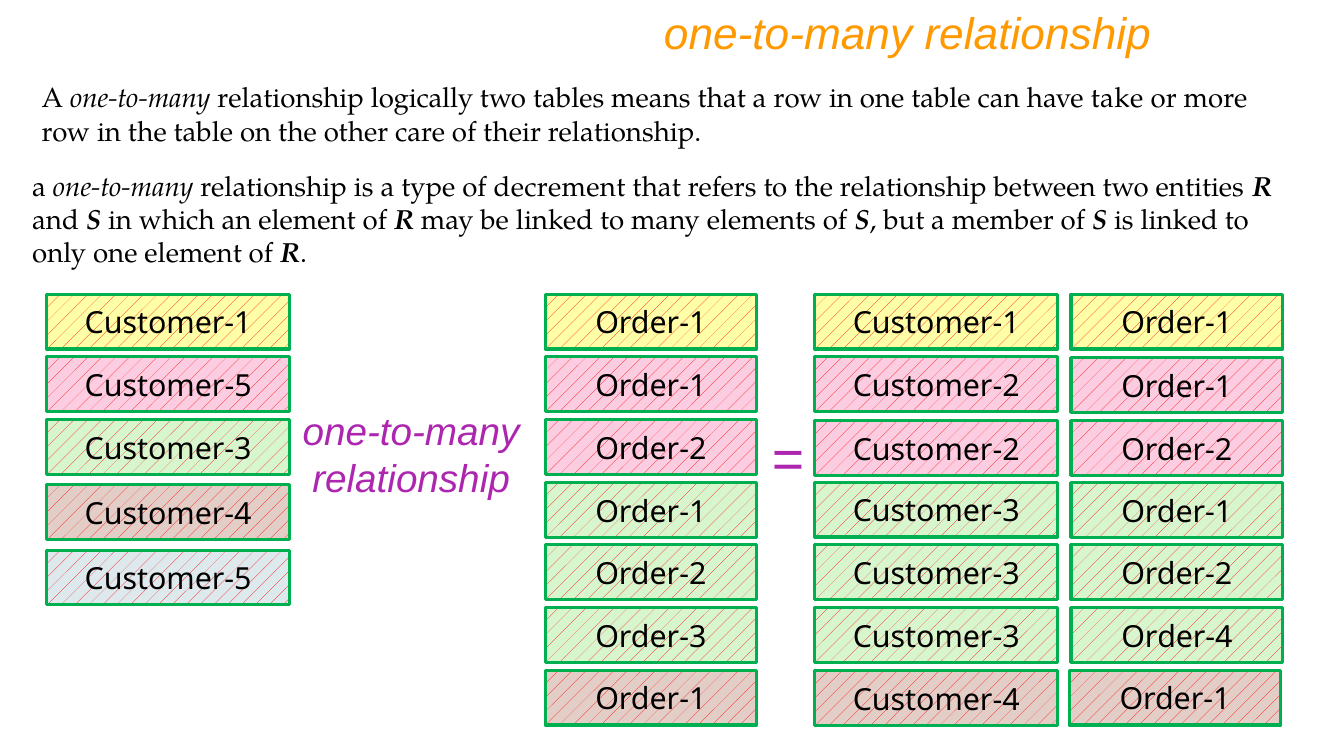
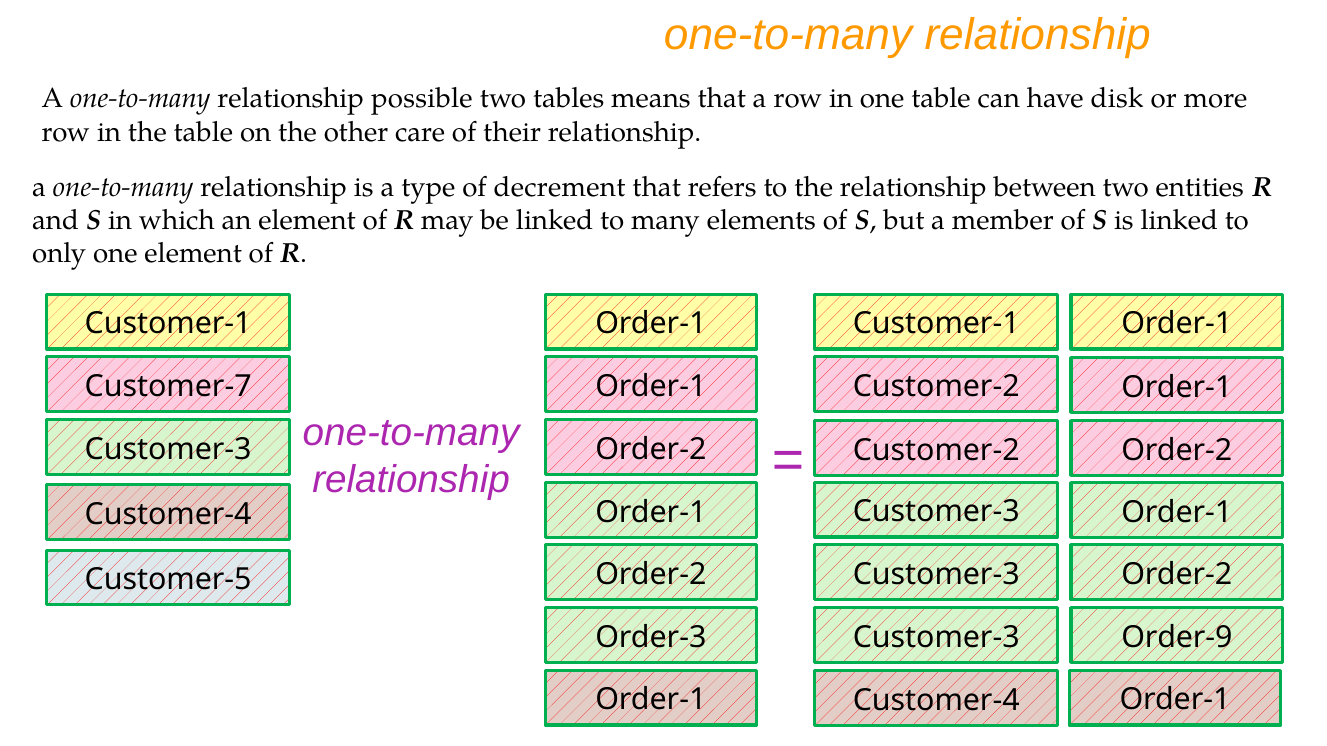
logically: logically -> possible (422, 99)
take: take -> disk (1117, 99)
Customer-5: Customer-5 -> Customer-7 (168, 387)
Order-4: Order-4 -> Order-9 (1177, 637)
